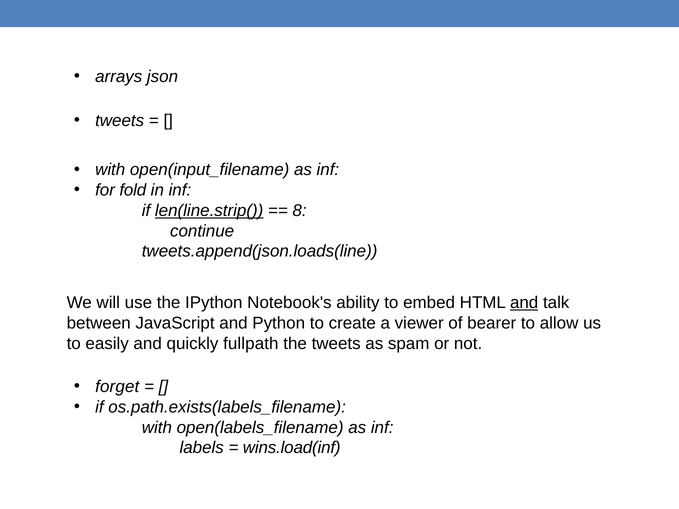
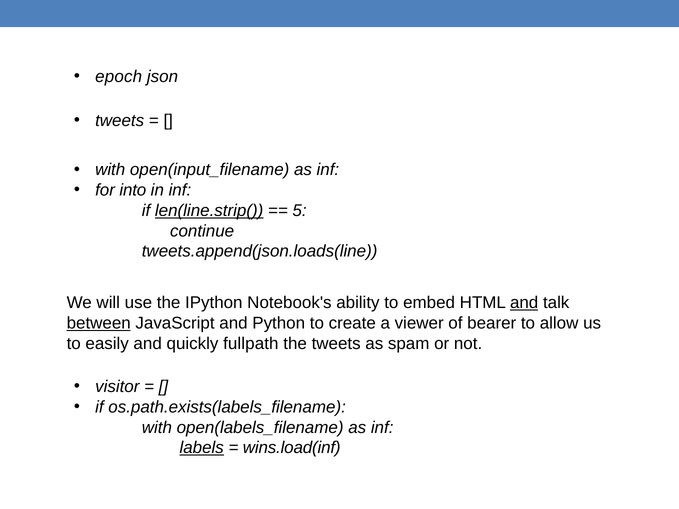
arrays: arrays -> epoch (119, 77)
fold: fold -> into (133, 190)
8: 8 -> 5 (300, 211)
between underline: none -> present (99, 323)
forget: forget -> visitor (117, 387)
labels underline: none -> present (202, 448)
